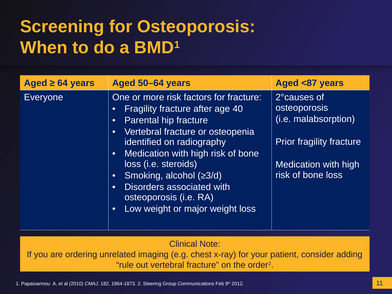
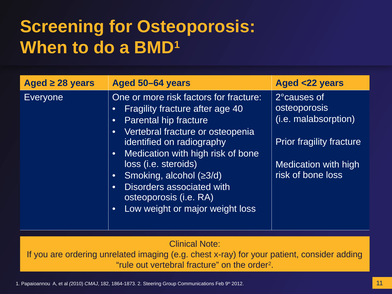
64: 64 -> 28 (63, 83)
<87: <87 -> <22 (309, 83)
